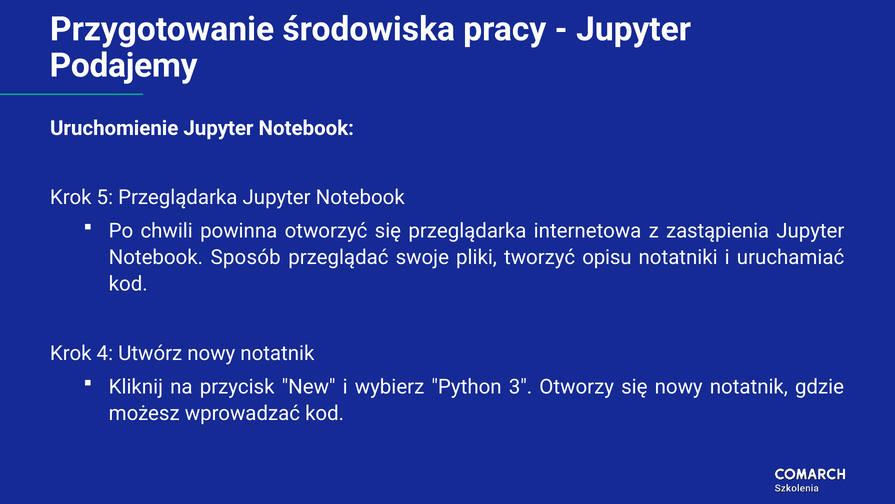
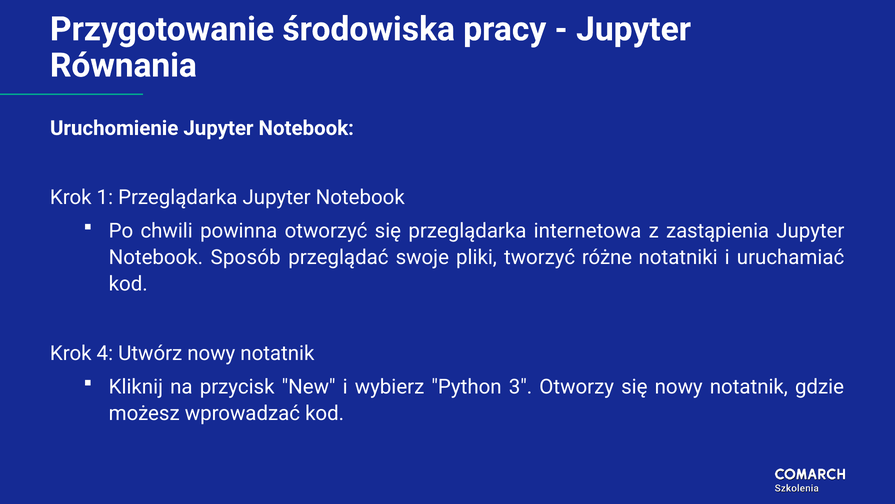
Podajemy: Podajemy -> Równania (123, 65)
5: 5 -> 1 (105, 197)
opisu: opisu -> różne (607, 257)
